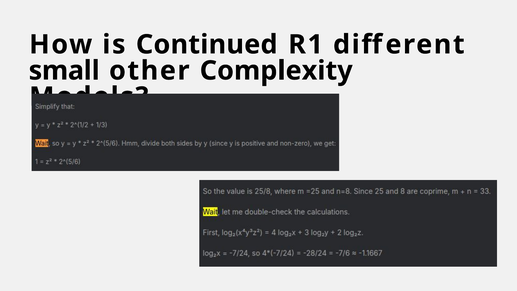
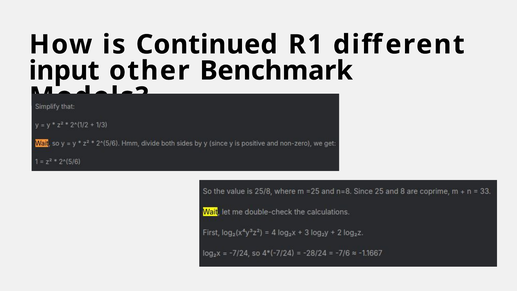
small: small -> input (64, 71)
Complexity: Complexity -> Benchmark (276, 71)
